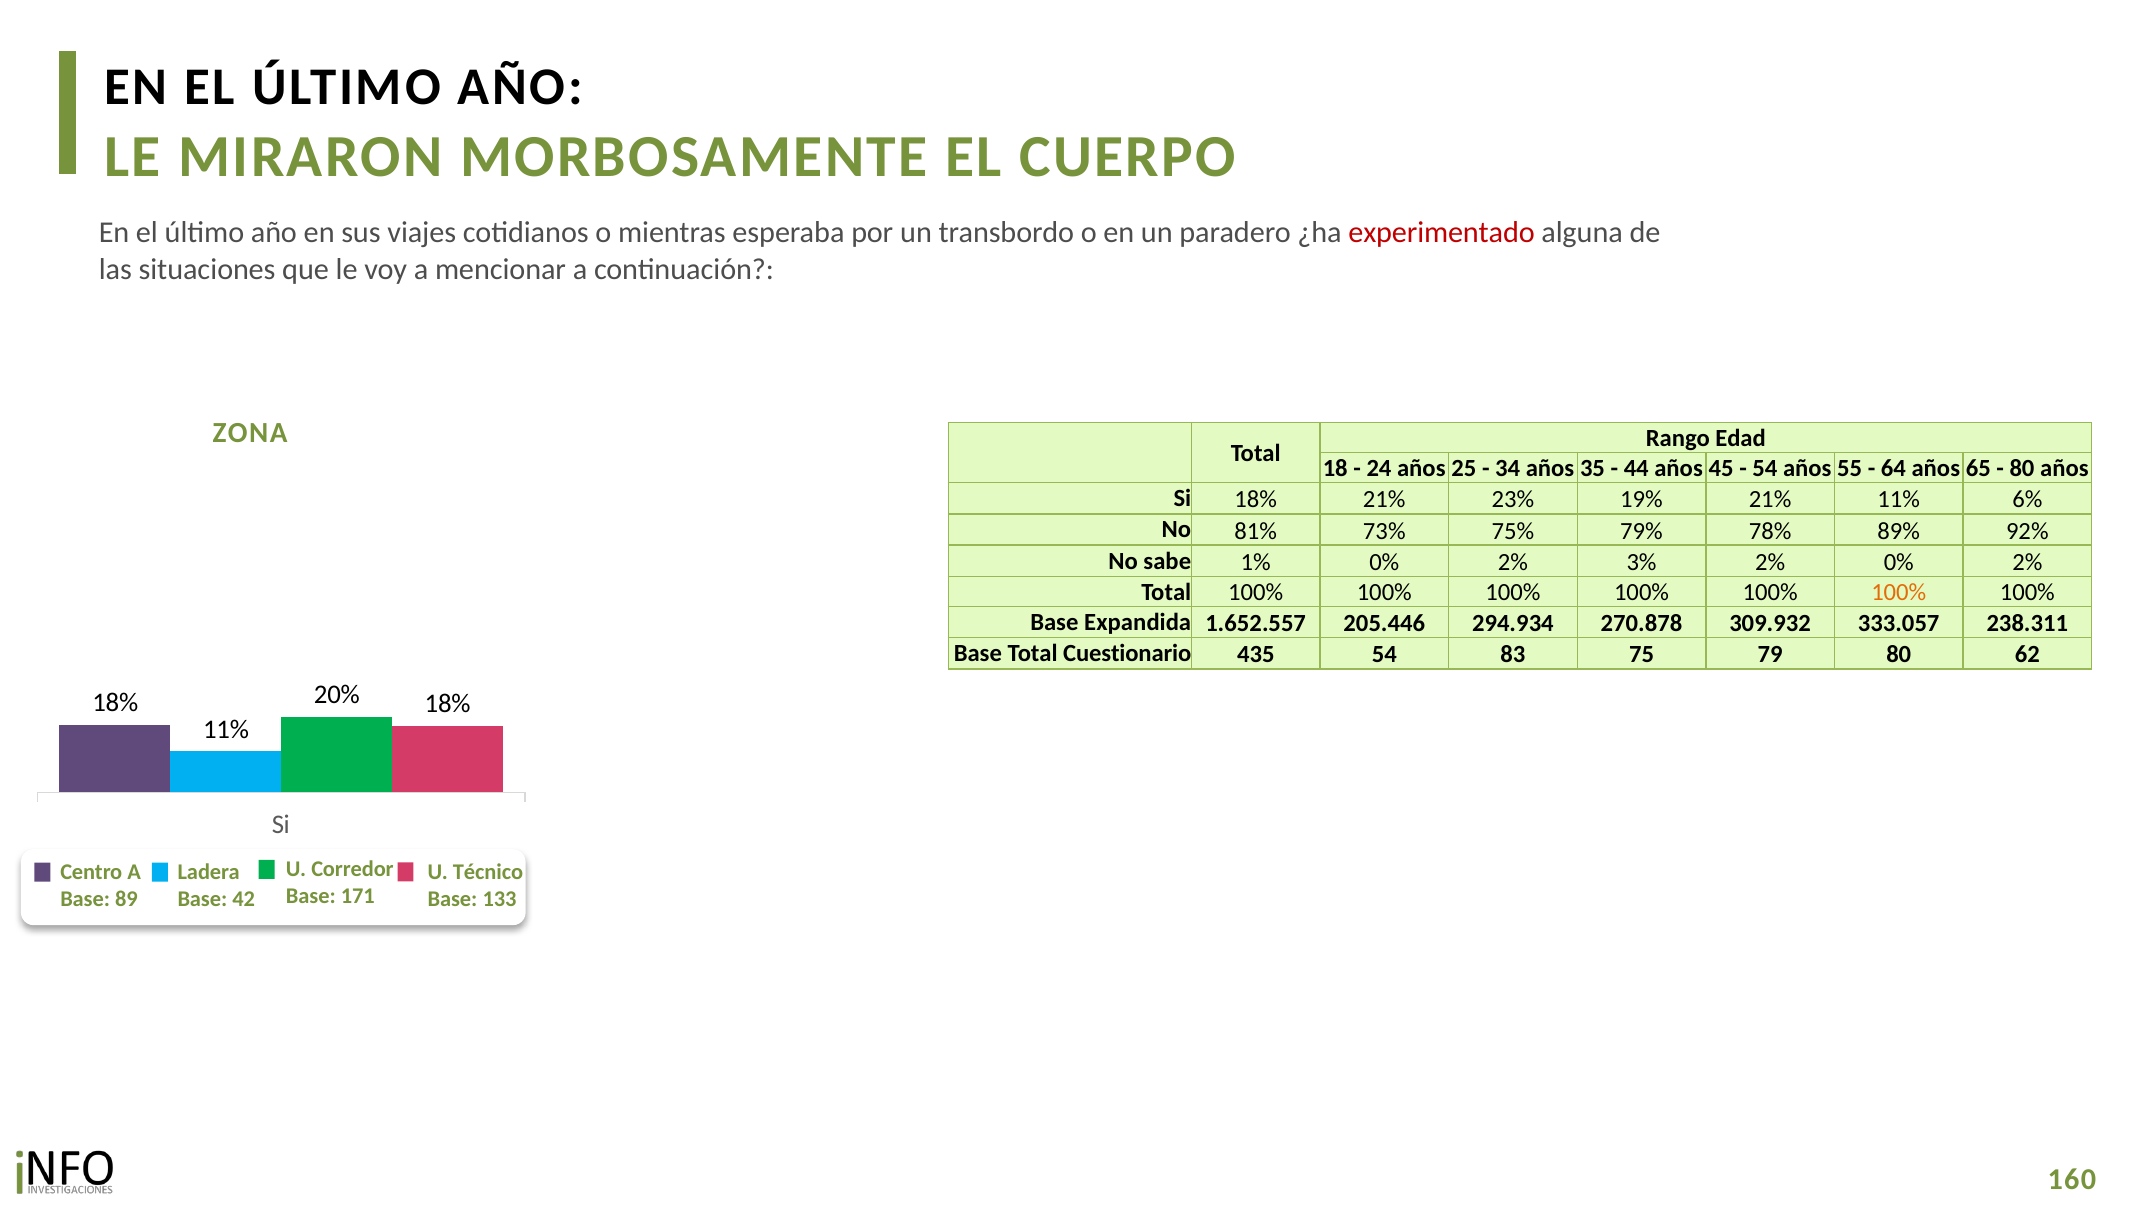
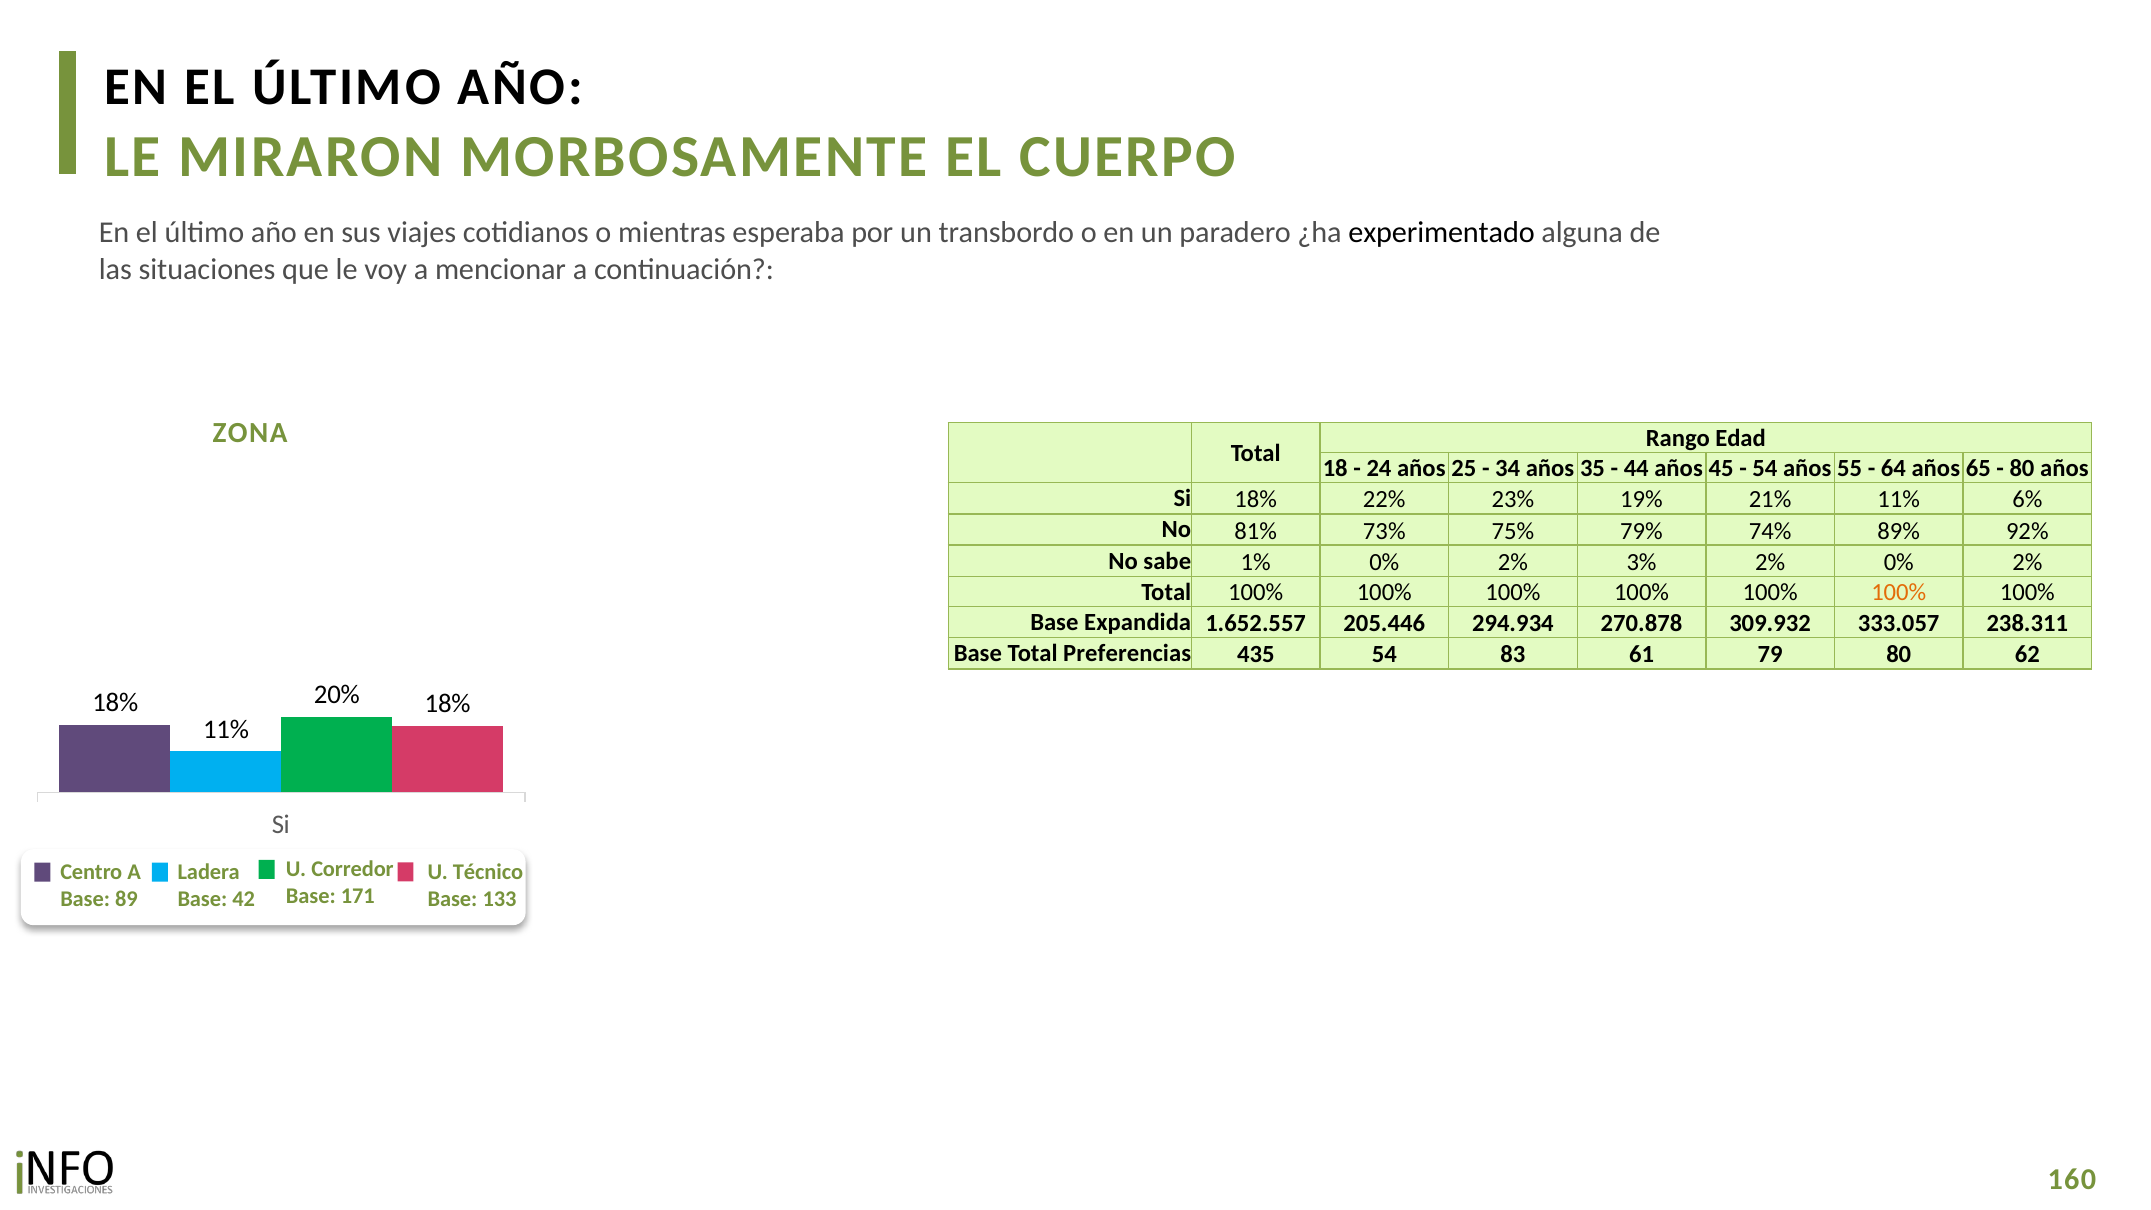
experimentado colour: red -> black (1442, 233)
18% 21%: 21% -> 22% (1384, 500)
78%: 78% -> 74% (1770, 531)
Cuestionario: Cuestionario -> Preferencias (1127, 653)
75: 75 -> 61 (1642, 655)
